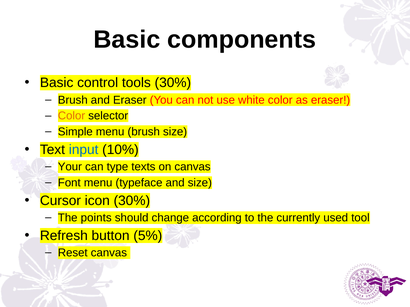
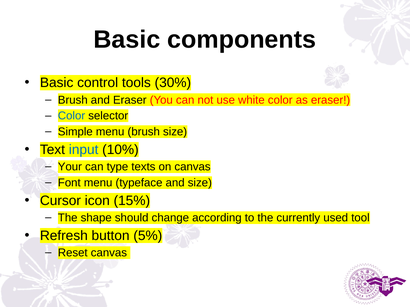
Color colour: orange -> blue (72, 116)
icon 30%: 30% -> 15% (132, 201)
points: points -> shape (96, 218)
